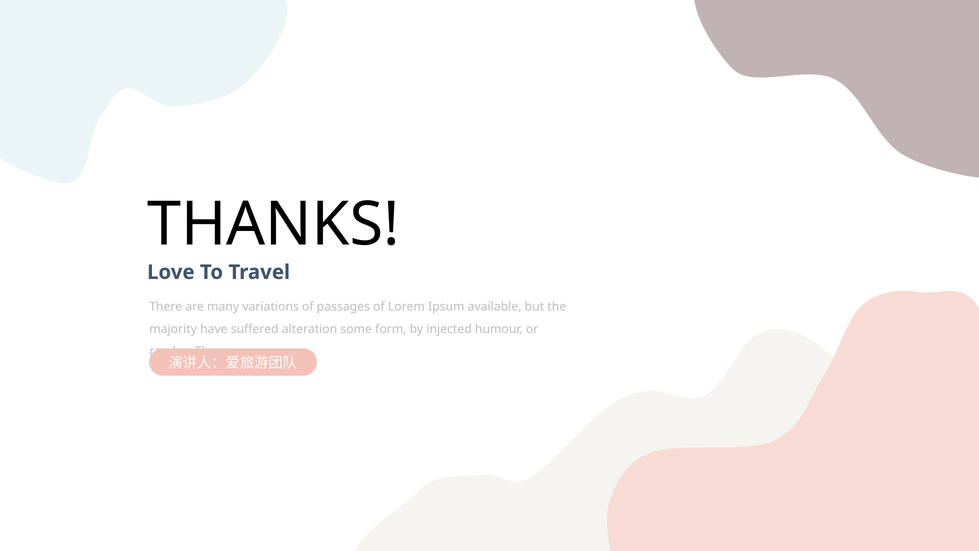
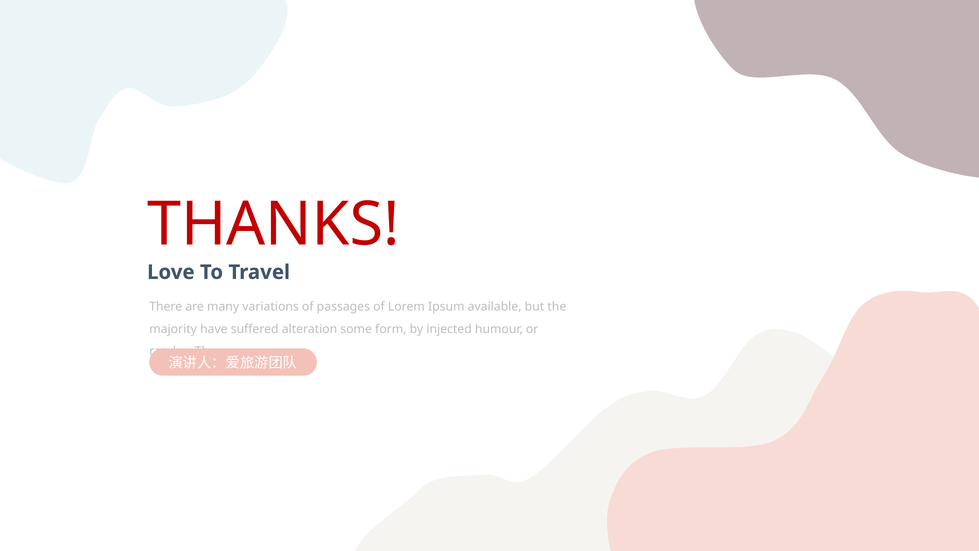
THANKS colour: black -> red (273, 224)
